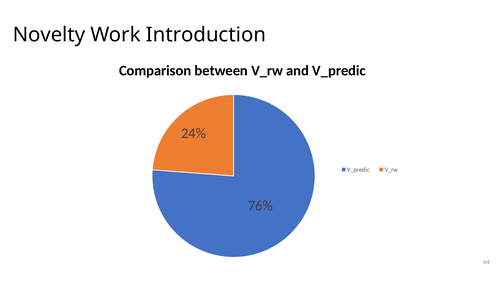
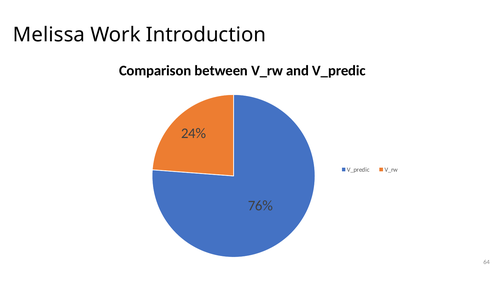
Novelty: Novelty -> Melissa (49, 35)
